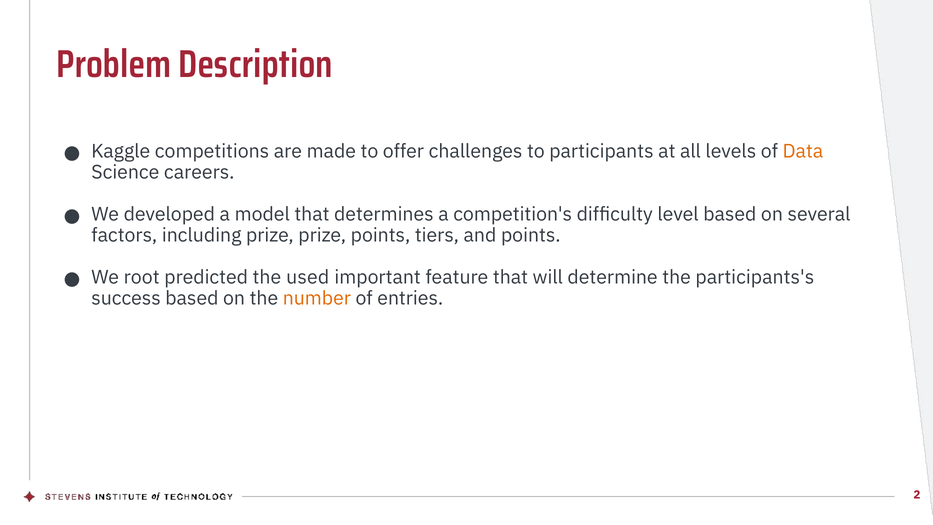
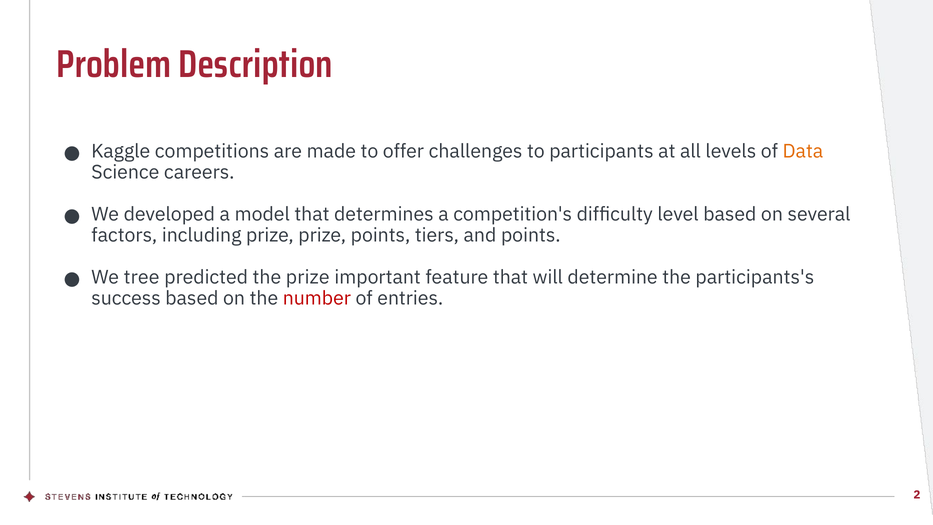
root: root -> tree (142, 277)
the used: used -> prize (308, 277)
number colour: orange -> red (317, 298)
